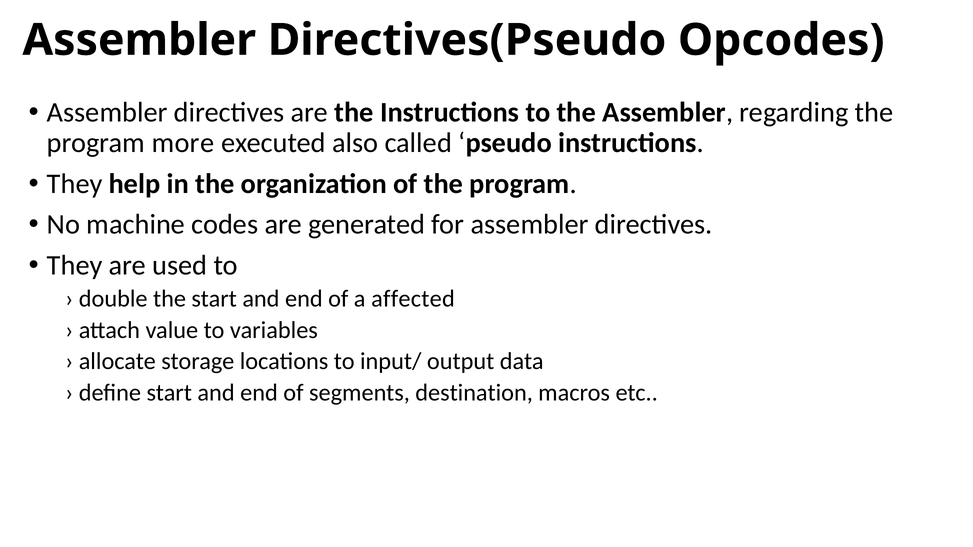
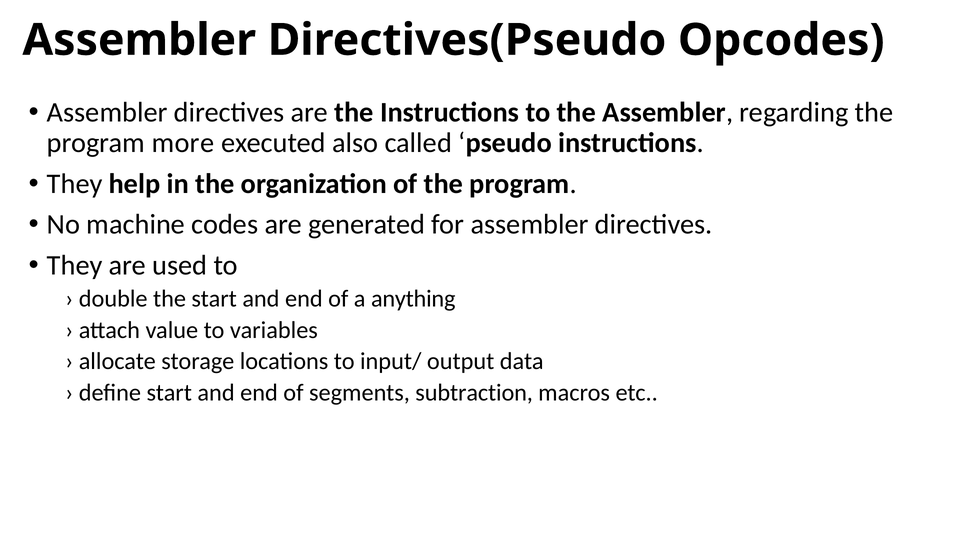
affected: affected -> anything (413, 299)
destination: destination -> subtraction (474, 393)
